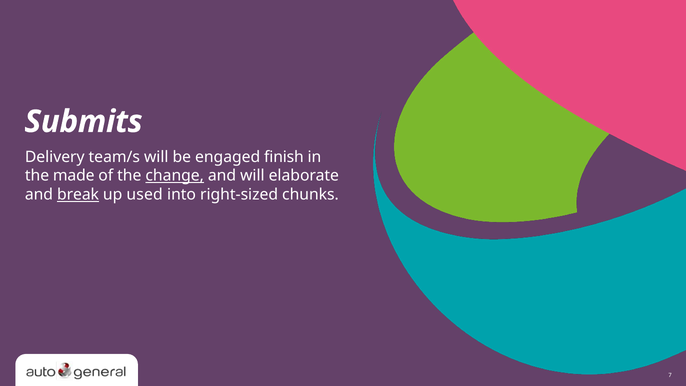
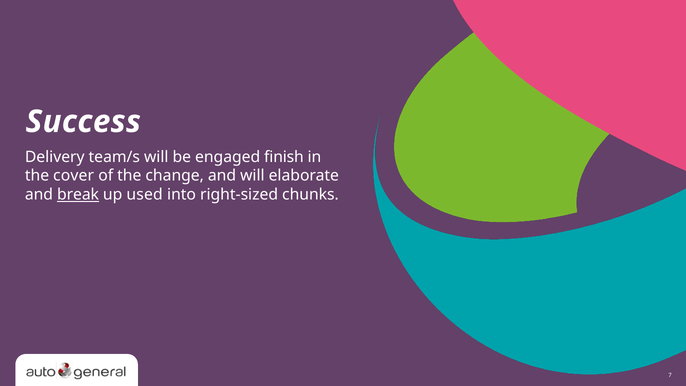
Submits: Submits -> Success (83, 122)
made: made -> cover (74, 176)
change underline: present -> none (175, 176)
